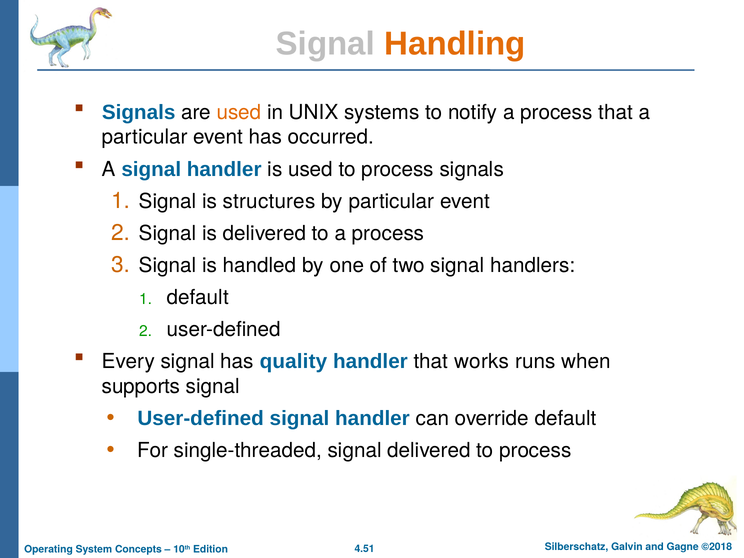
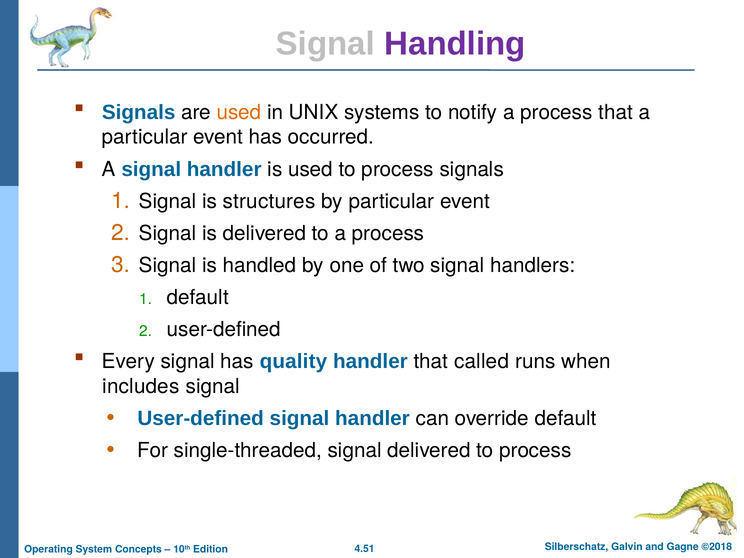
Handling colour: orange -> purple (455, 44)
works: works -> called (482, 361)
supports: supports -> includes (141, 386)
